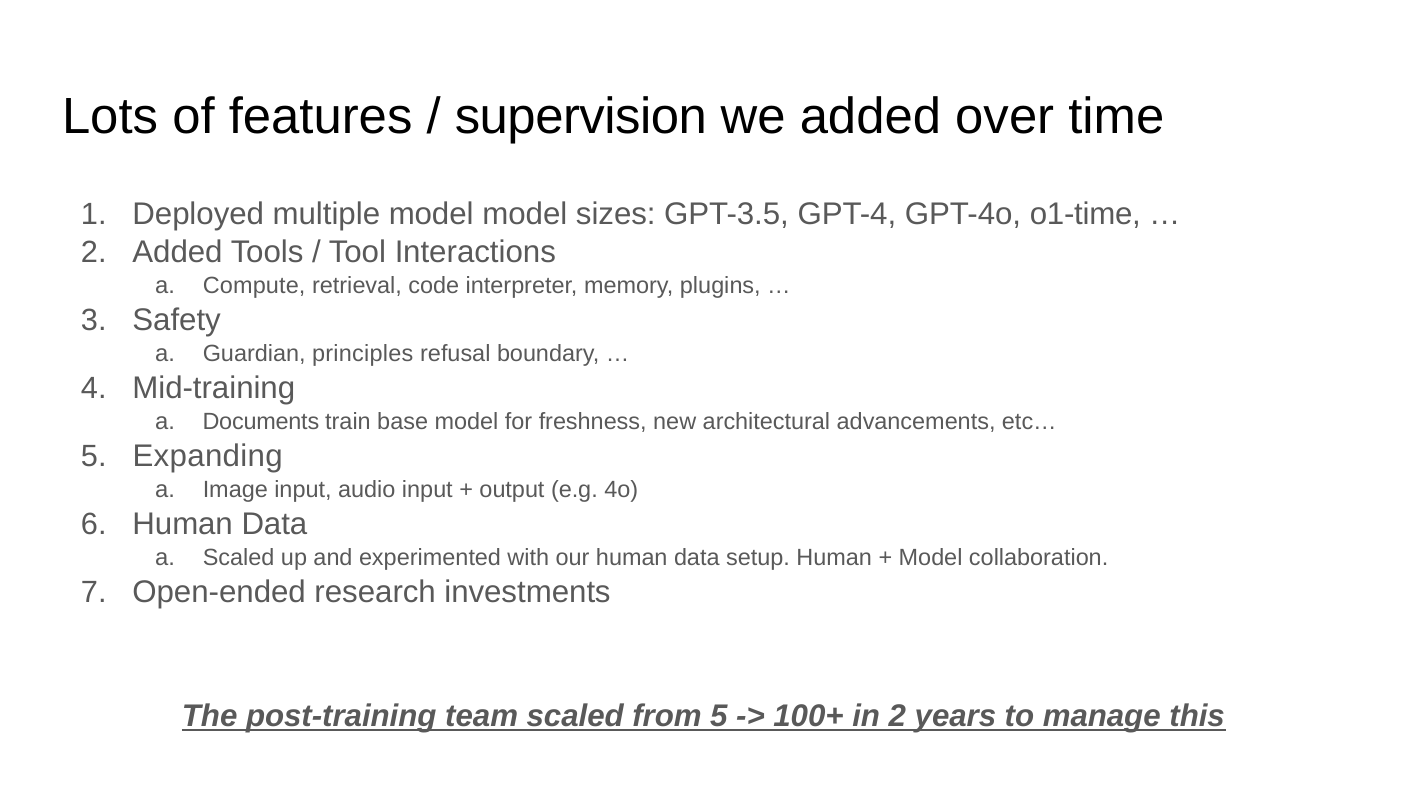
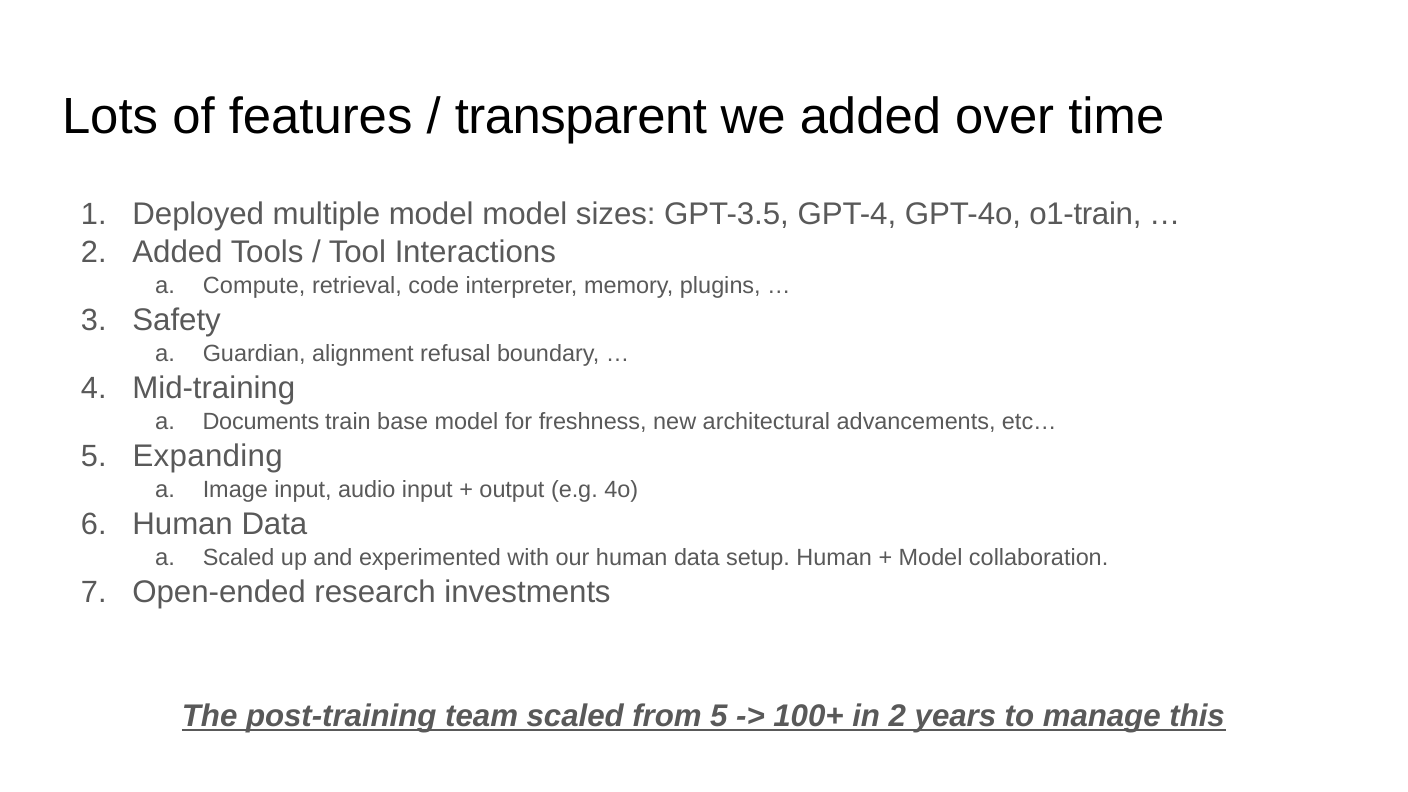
supervision: supervision -> transparent (581, 117)
o1-time: o1-time -> o1-train (1085, 214)
principles: principles -> alignment (363, 354)
